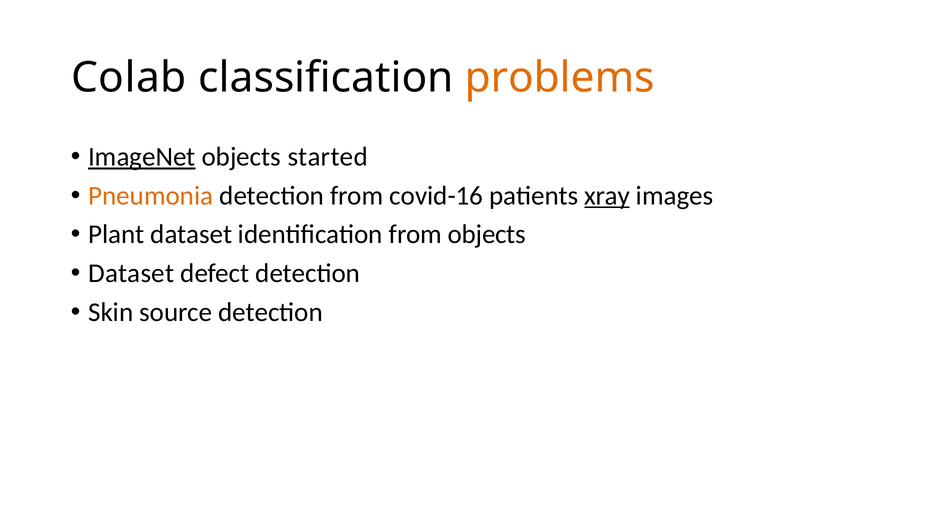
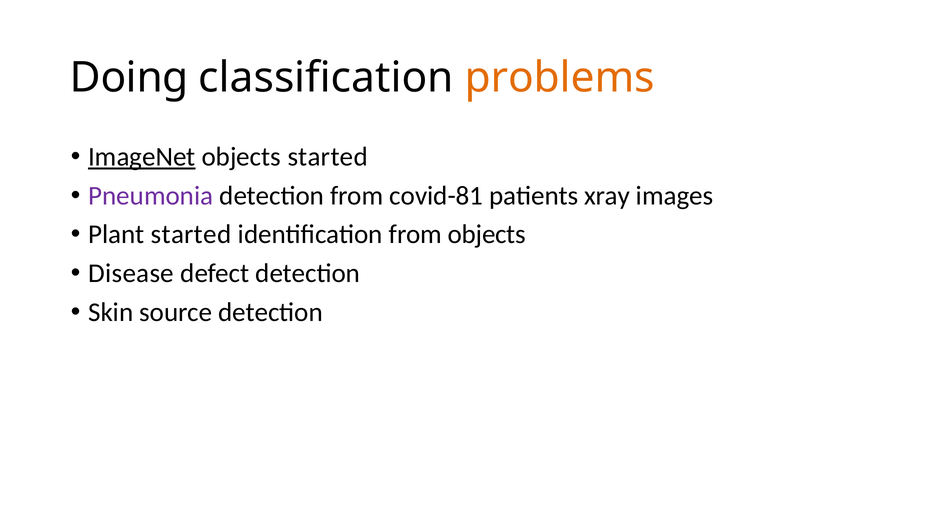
Colab: Colab -> Doing (129, 78)
Pneumonia colour: orange -> purple (151, 196)
covid-16: covid-16 -> covid-81 (436, 196)
xray underline: present -> none (607, 196)
Plant dataset: dataset -> started (191, 235)
Dataset: Dataset -> Disease (131, 274)
